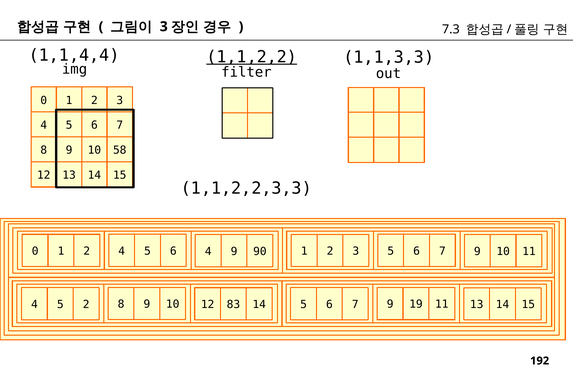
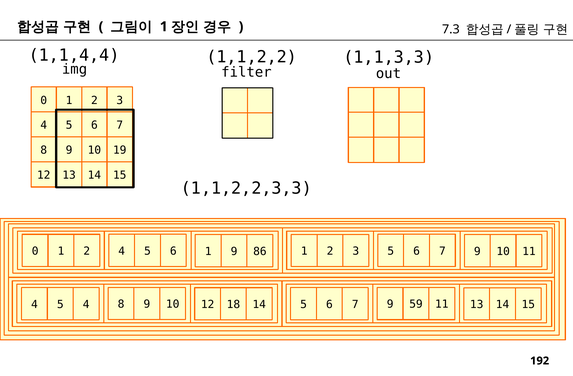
3: 3 -> 1 (164, 27)
1,1,2,2 underline: present -> none (252, 57)
58: 58 -> 19 (120, 150)
6 4: 4 -> 1 (208, 252)
90: 90 -> 86 (260, 252)
5 2: 2 -> 4 (86, 305)
83: 83 -> 18 (233, 305)
19: 19 -> 59 (416, 305)
